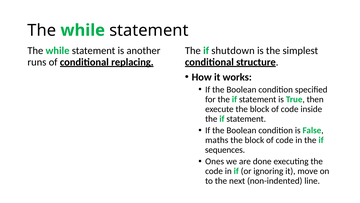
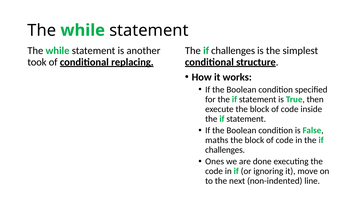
shutdown: shutdown -> challenges (233, 51)
runs: runs -> took (37, 62)
sequences: sequences -> challenges (225, 150)
